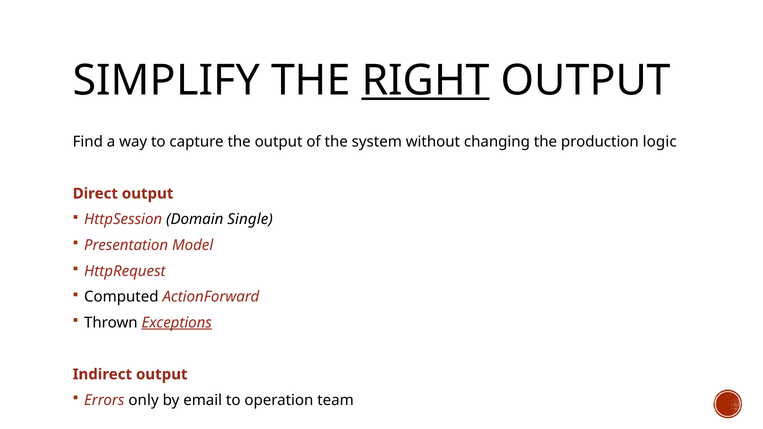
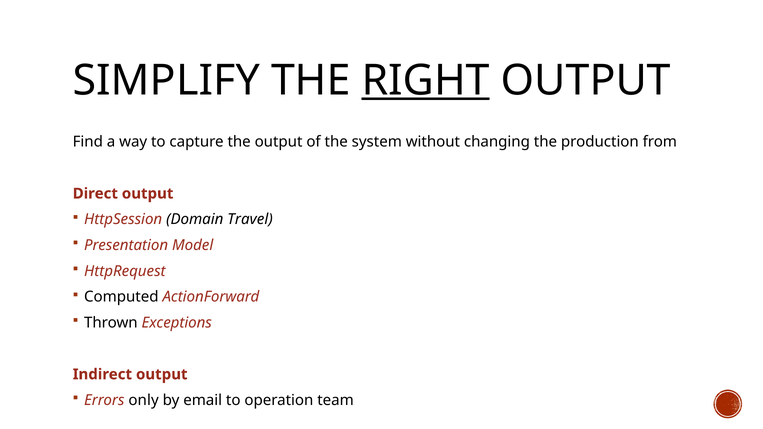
logic: logic -> from (660, 142)
Single: Single -> Travel (250, 219)
Exceptions underline: present -> none (177, 323)
